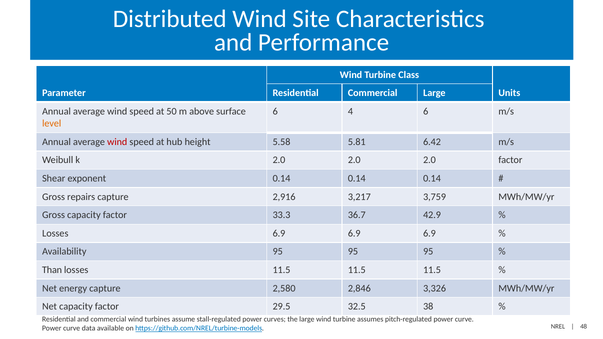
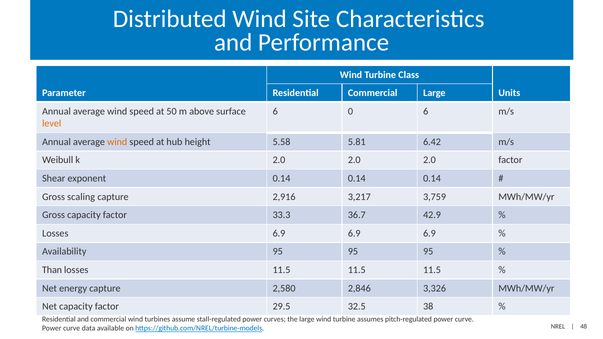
4: 4 -> 0 (350, 111)
wind colour: red -> orange (117, 142)
repairs: repairs -> scaling (81, 197)
